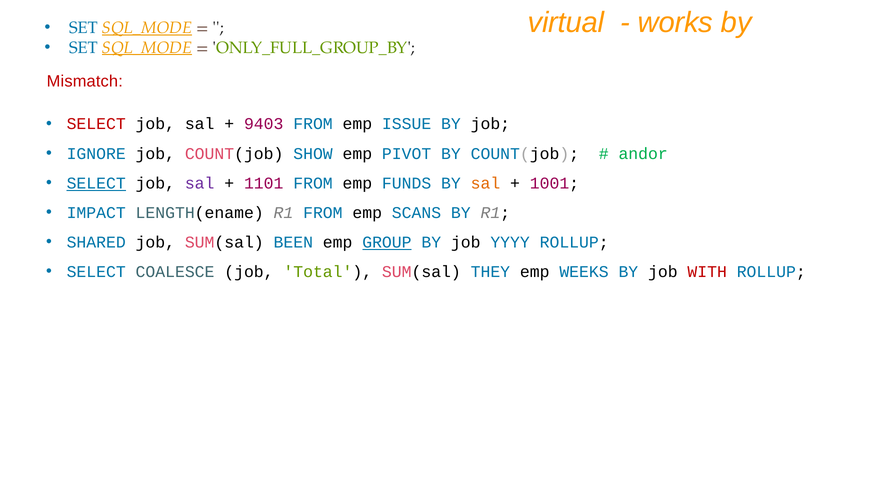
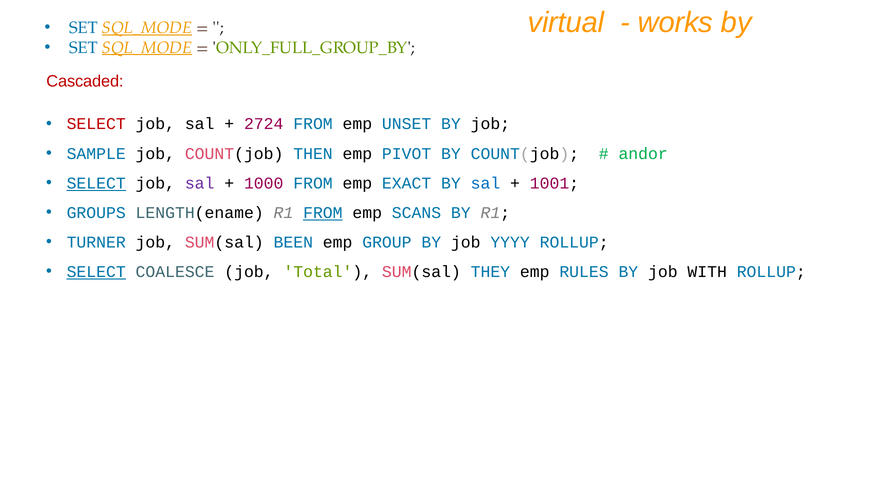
Mismatch: Mismatch -> Cascaded (85, 81)
9403: 9403 -> 2724 (264, 124)
ISSUE: ISSUE -> UNSET (407, 124)
IGNORE: IGNORE -> SAMPLE (96, 154)
SHOW: SHOW -> THEN (313, 154)
1101: 1101 -> 1000 (264, 183)
FUNDS: FUNDS -> EXACT (407, 183)
sal colour: orange -> blue (485, 183)
IMPACT: IMPACT -> GROUPS (96, 213)
FROM underline: none -> present (323, 213)
SHARED: SHARED -> TURNER (96, 242)
GROUP underline: present -> none (387, 242)
SELECT underline: none -> present (96, 272)
WEEKS: WEEKS -> RULES (584, 272)
WITH colour: red -> black (707, 272)
